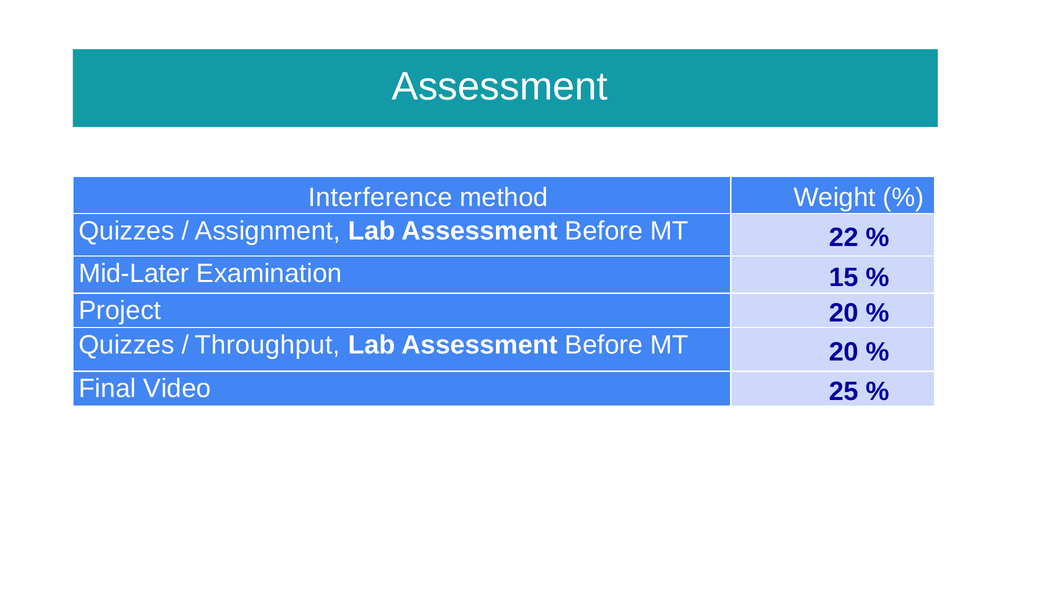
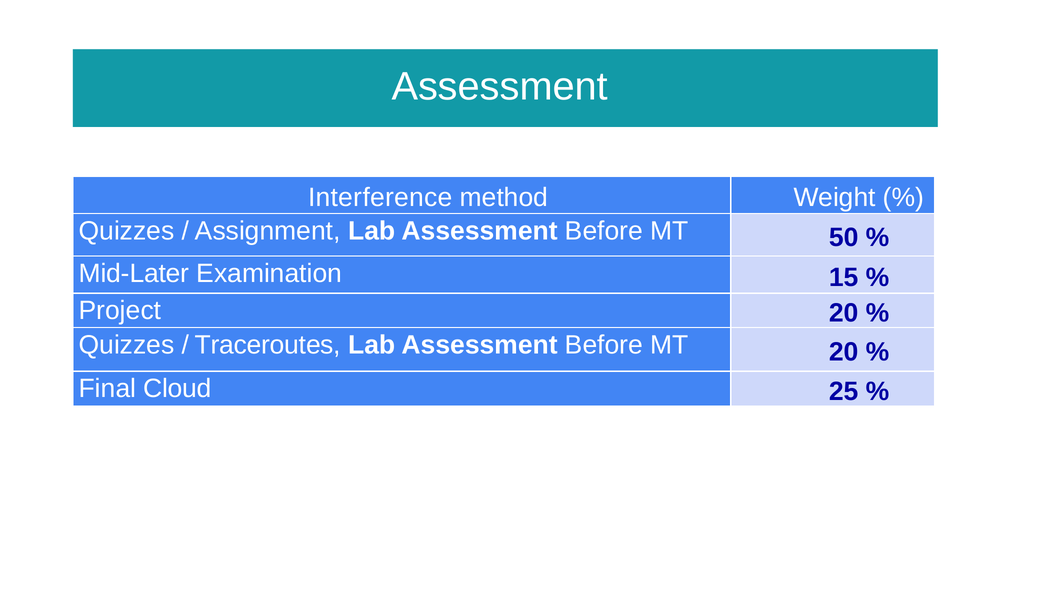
22: 22 -> 50 (844, 238)
Throughput: Throughput -> Traceroutes (268, 345)
Video: Video -> Cloud (177, 389)
